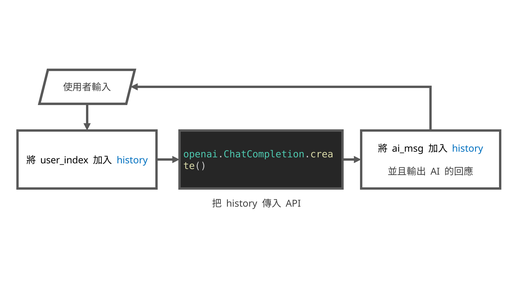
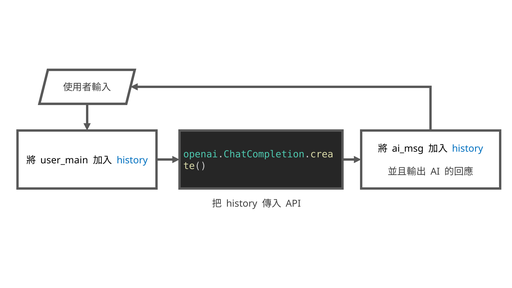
user_index: user_index -> user_main (64, 160)
